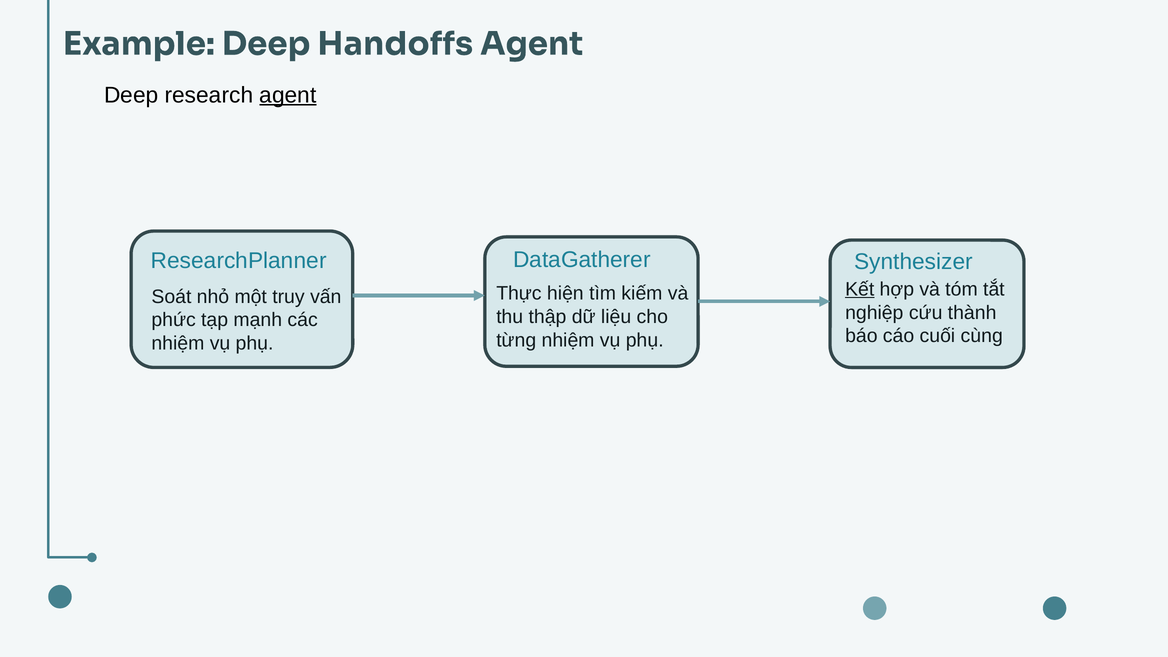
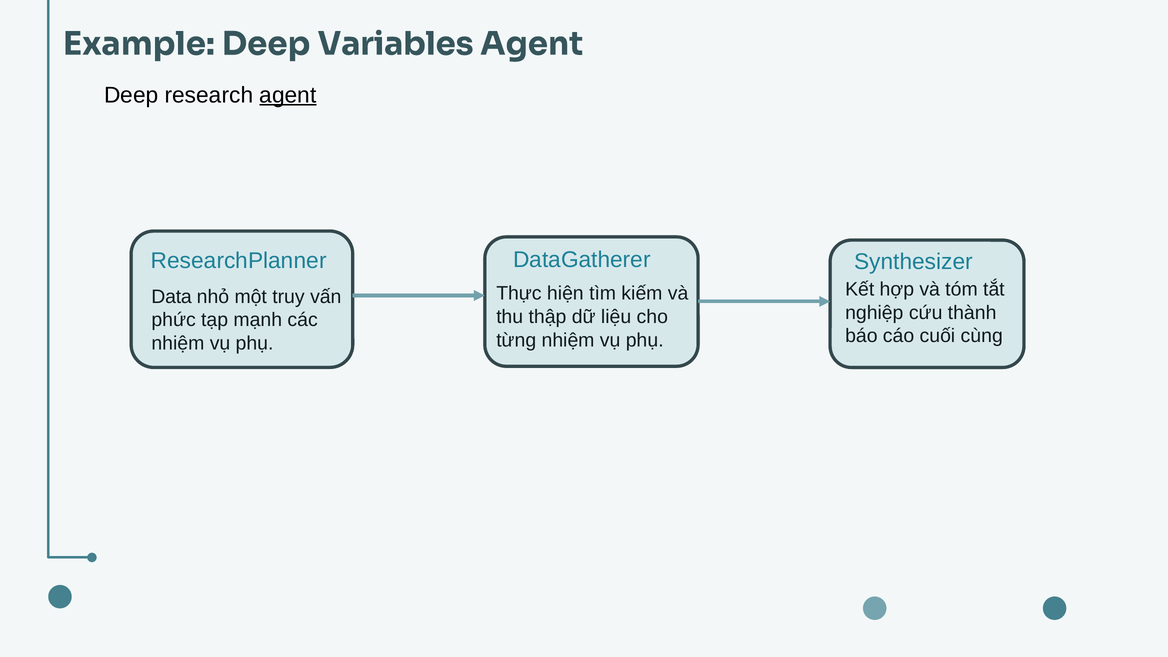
Handoffs: Handoffs -> Variables (396, 44)
Kết underline: present -> none (860, 289)
Soát: Soát -> Data (172, 297)
